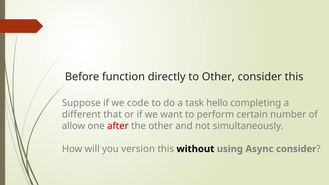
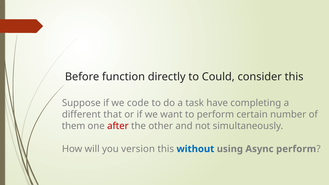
to Other: Other -> Could (218, 77)
hello: hello -> have (217, 103)
allow: allow -> them (74, 126)
without colour: black -> blue (195, 149)
Async consider: consider -> perform (296, 149)
